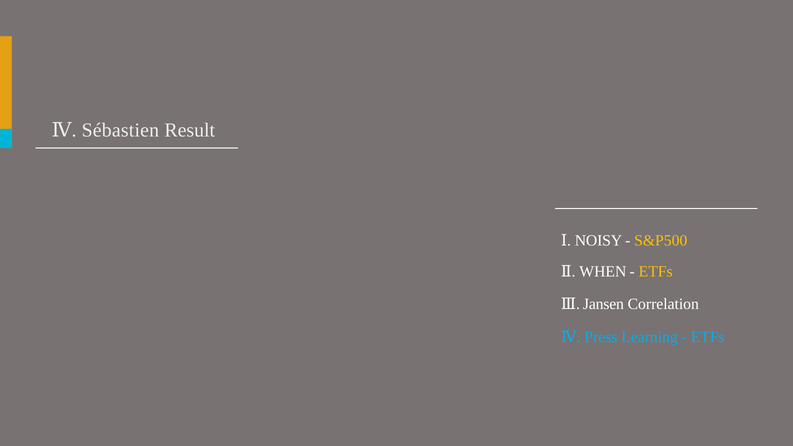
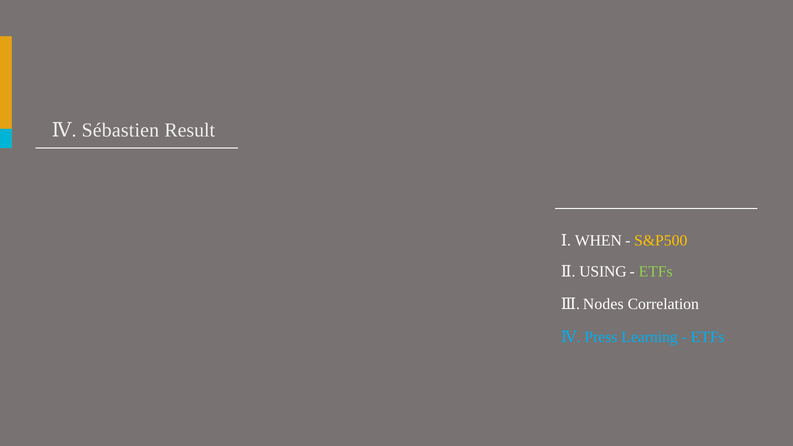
NOISY: NOISY -> WHEN (598, 241)
WHEN: WHEN -> USING (603, 272)
ETFs colour: yellow -> light green (656, 272)
Jansen: Jansen -> Nodes (603, 304)
